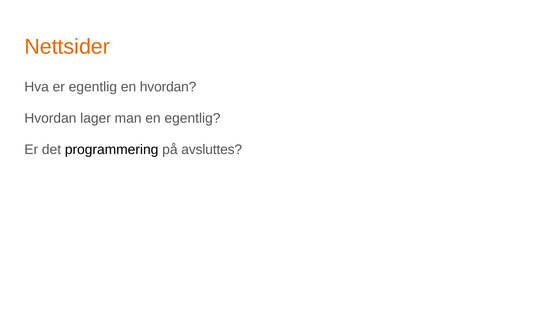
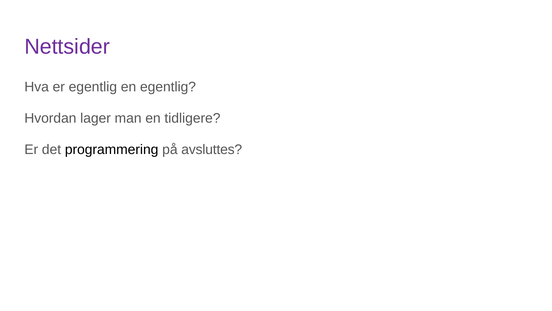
Nettsider colour: orange -> purple (67, 47)
en hvordan: hvordan -> egentlig (168, 87)
en egentlig: egentlig -> tidligere (192, 118)
